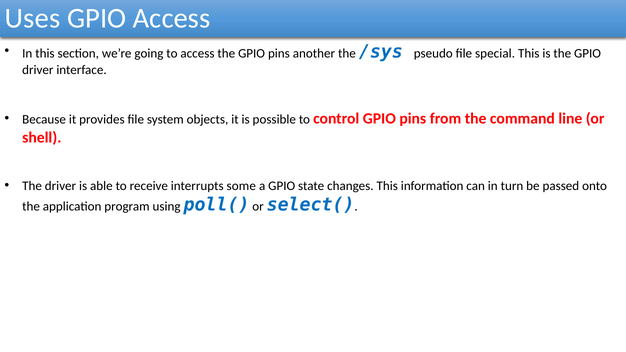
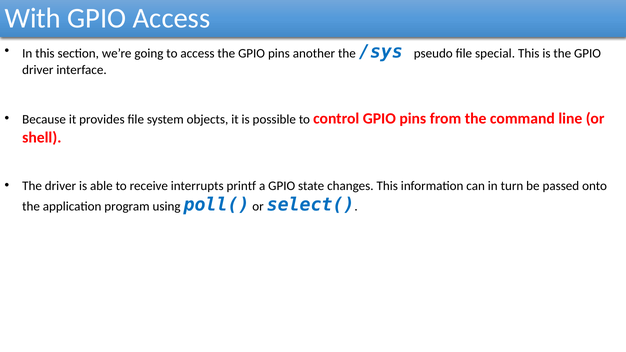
Uses: Uses -> With (33, 18)
some: some -> printf (241, 186)
